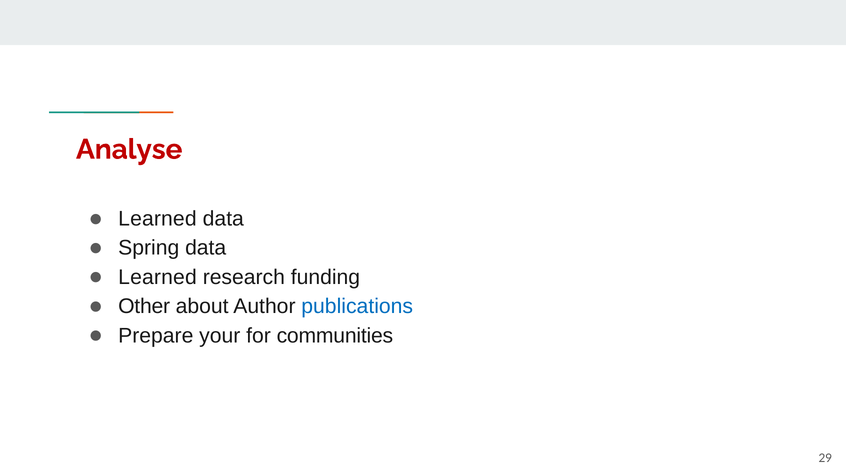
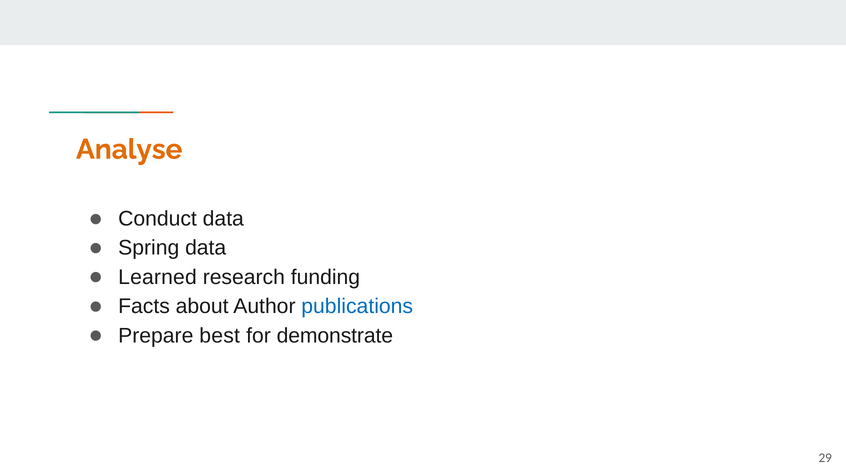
Analyse colour: red -> orange (129, 149)
Learned: Learned -> Conduct (158, 219)
Other: Other -> Facts (144, 306)
your: your -> best (220, 335)
communities: communities -> demonstrate (335, 335)
